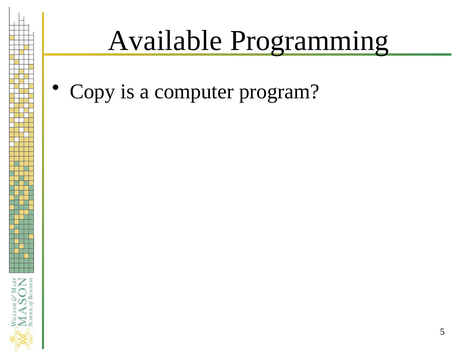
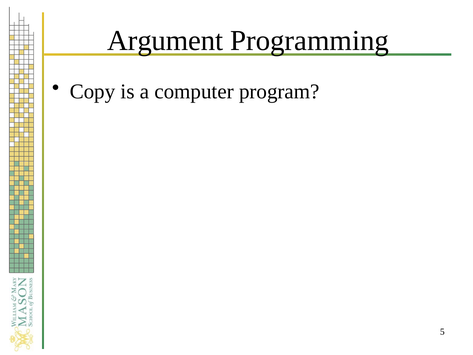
Available: Available -> Argument (165, 41)
